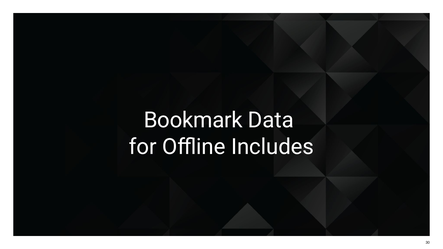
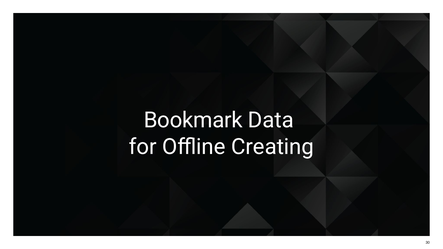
Includes: Includes -> Creating (273, 147)
